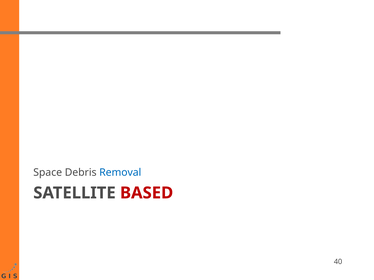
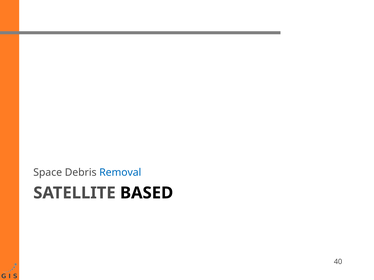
BASED colour: red -> black (147, 193)
